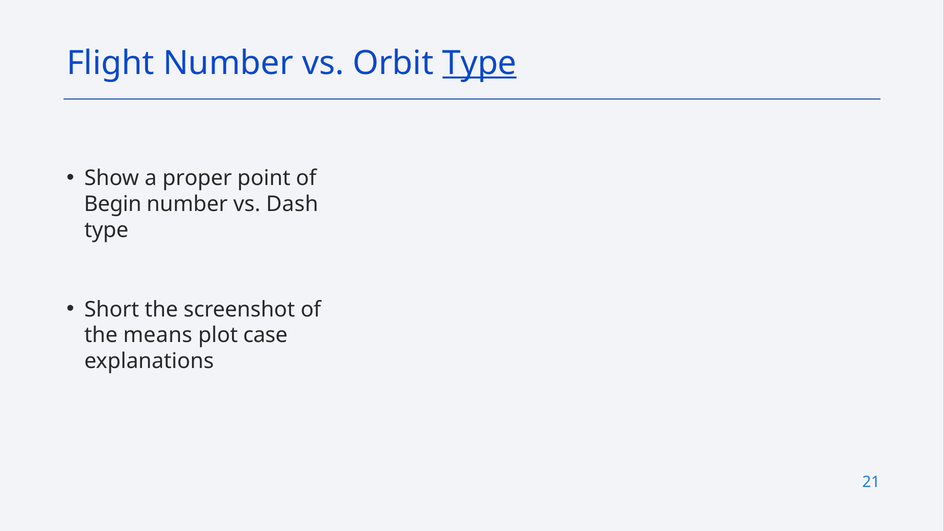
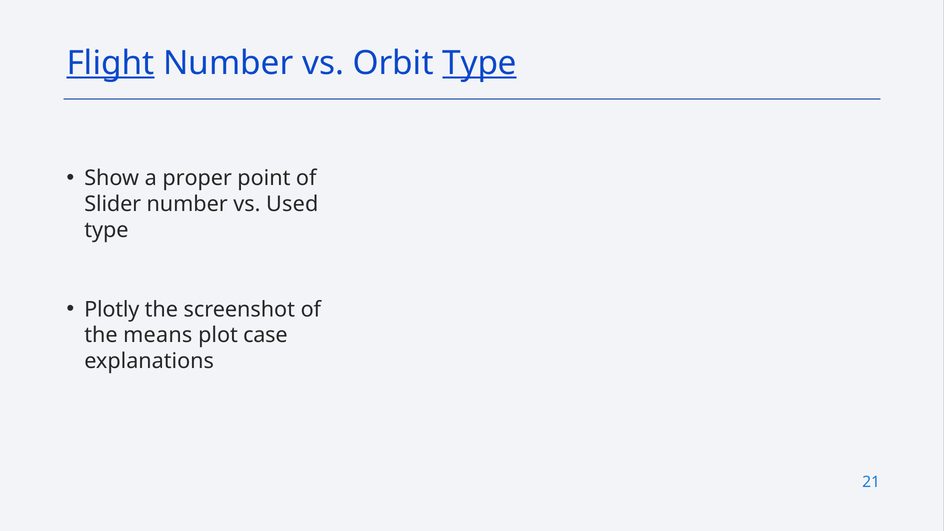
Flight underline: none -> present (111, 63)
Begin: Begin -> Slider (113, 204)
Dash: Dash -> Used (292, 204)
Short: Short -> Plotly (112, 309)
